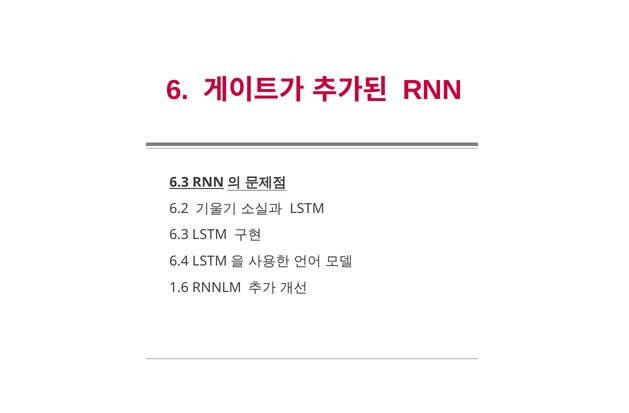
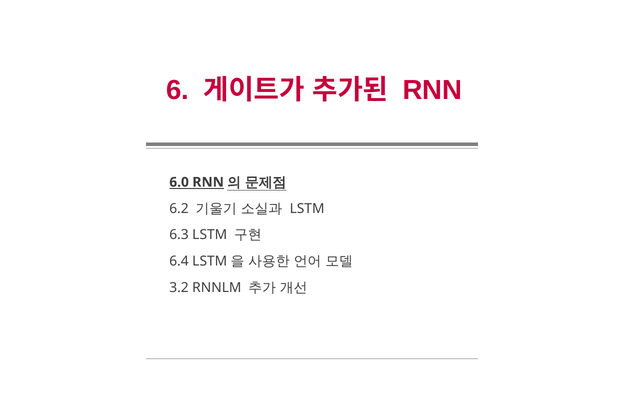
6.3: 6.3 -> 6.0 (179, 182)
1.6: 1.6 -> 3.2 (179, 288)
